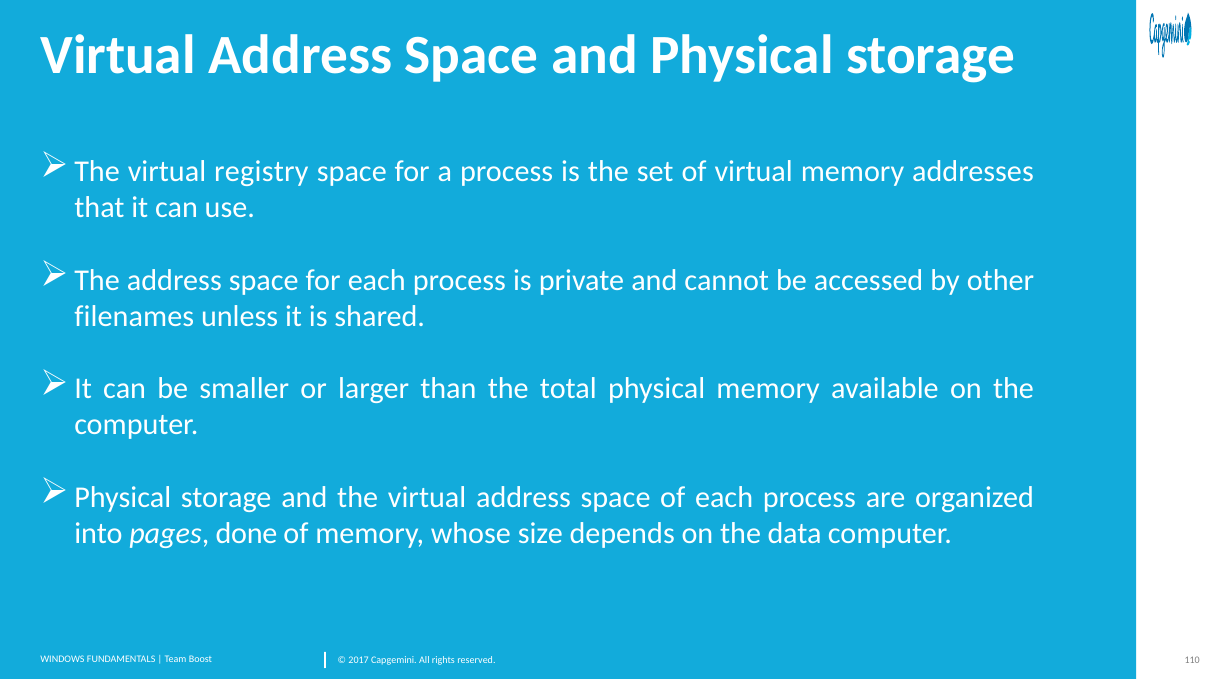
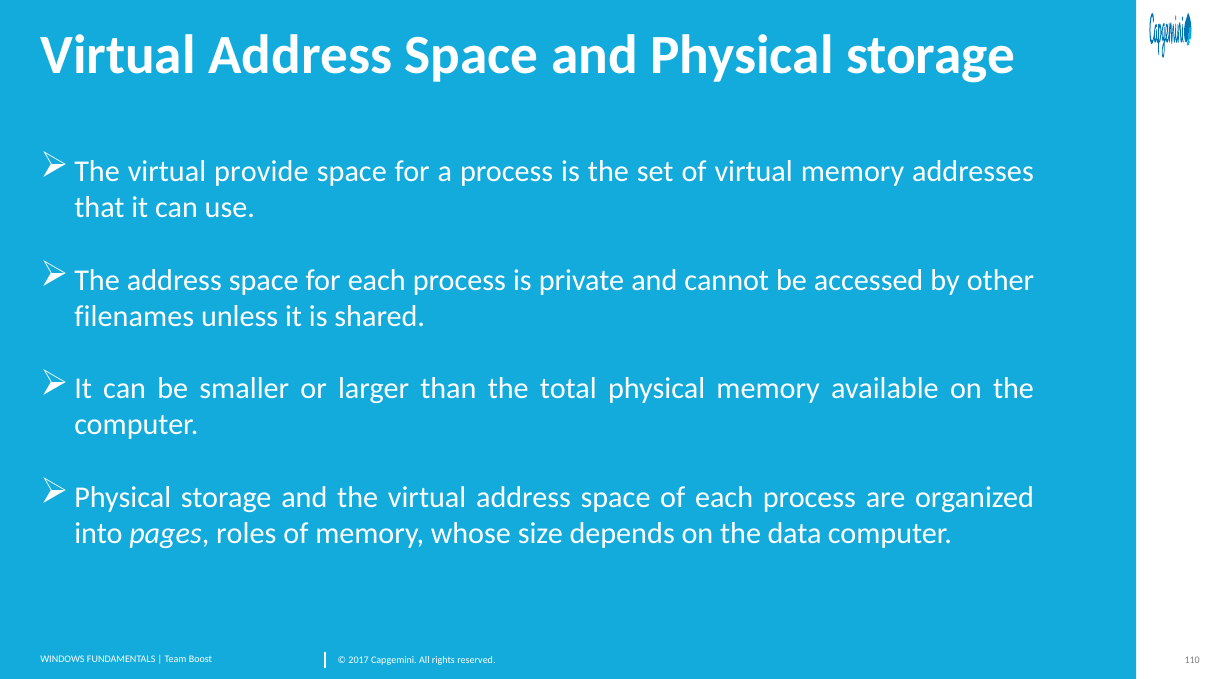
registry: registry -> provide (261, 171)
done: done -> roles (246, 534)
